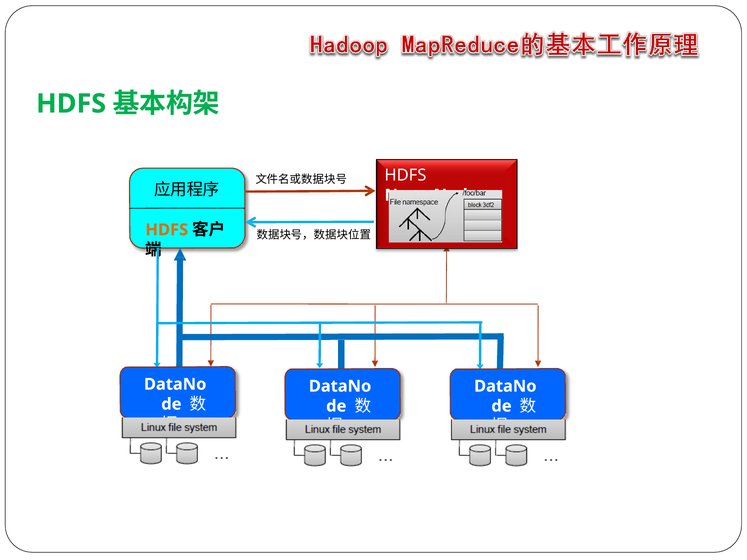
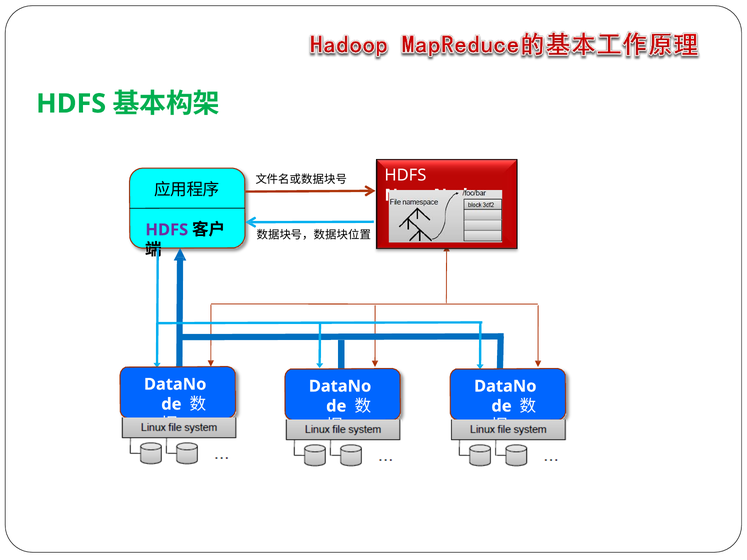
HDFS colour: orange -> purple (167, 230)
